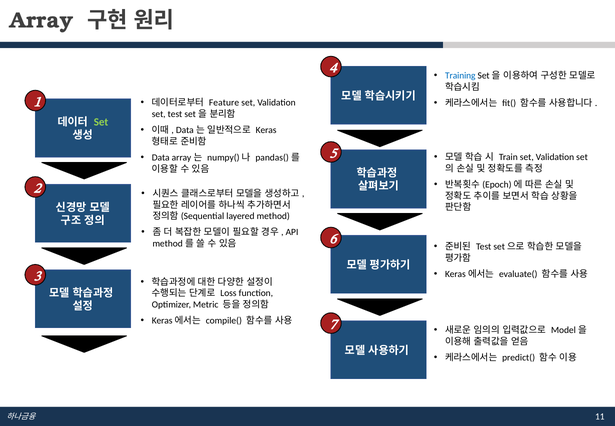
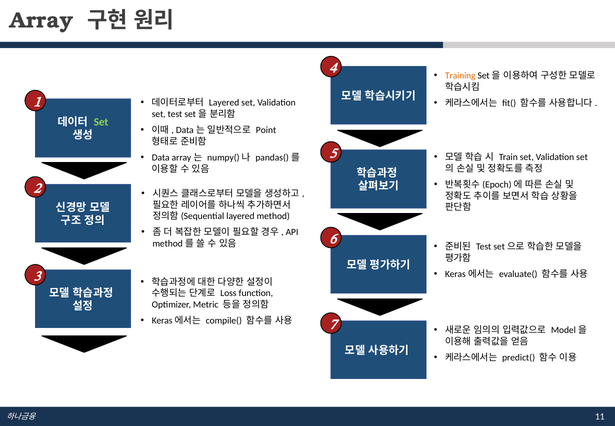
Training colour: blue -> orange (460, 76)
Feature: Feature -> Layered (224, 103)
Keras: Keras -> Point (266, 130)
